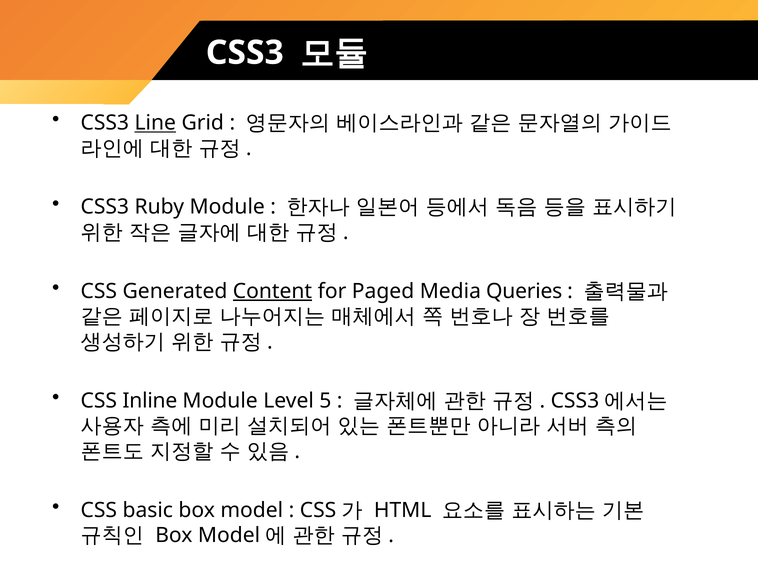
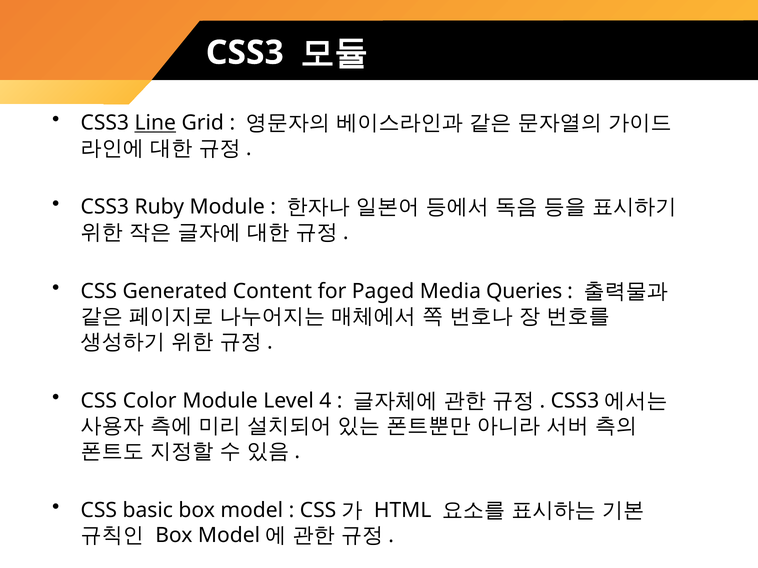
Content underline: present -> none (272, 291)
Inline: Inline -> Color (150, 401)
5: 5 -> 4 (325, 401)
